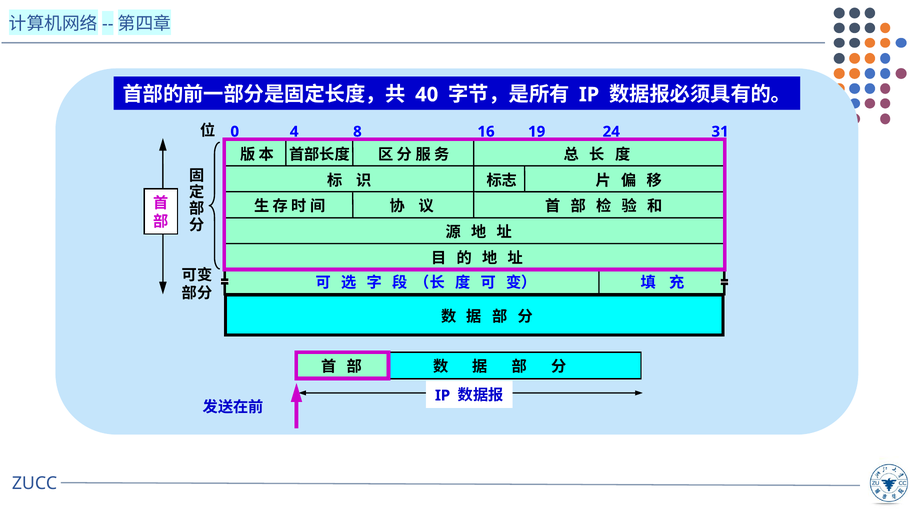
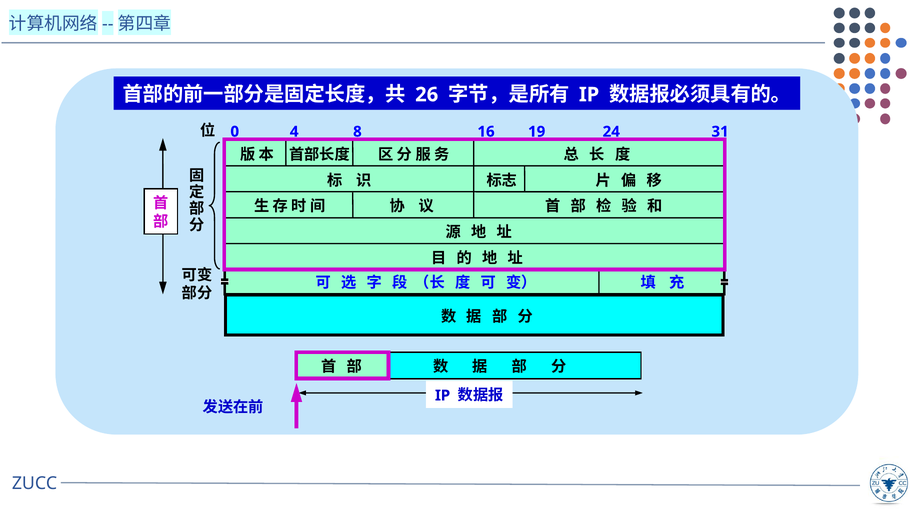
40: 40 -> 26 (427, 95)
